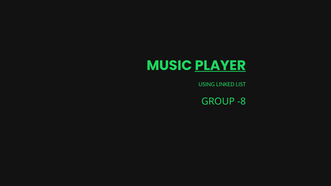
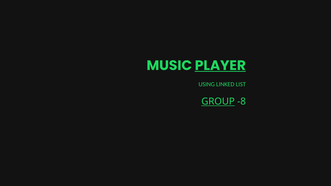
GROUP underline: none -> present (218, 102)
